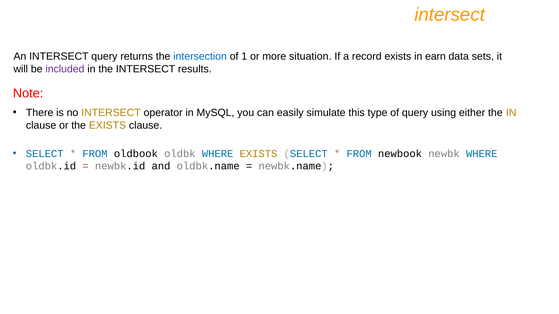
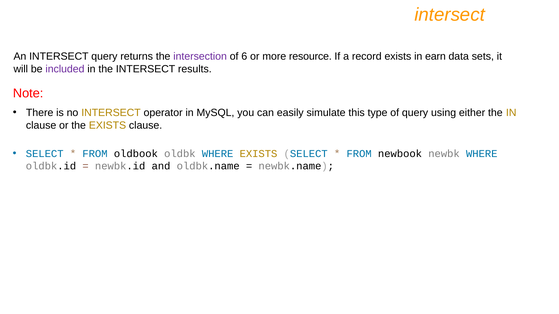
intersection colour: blue -> purple (200, 57)
1: 1 -> 6 (244, 57)
situation: situation -> resource (310, 57)
